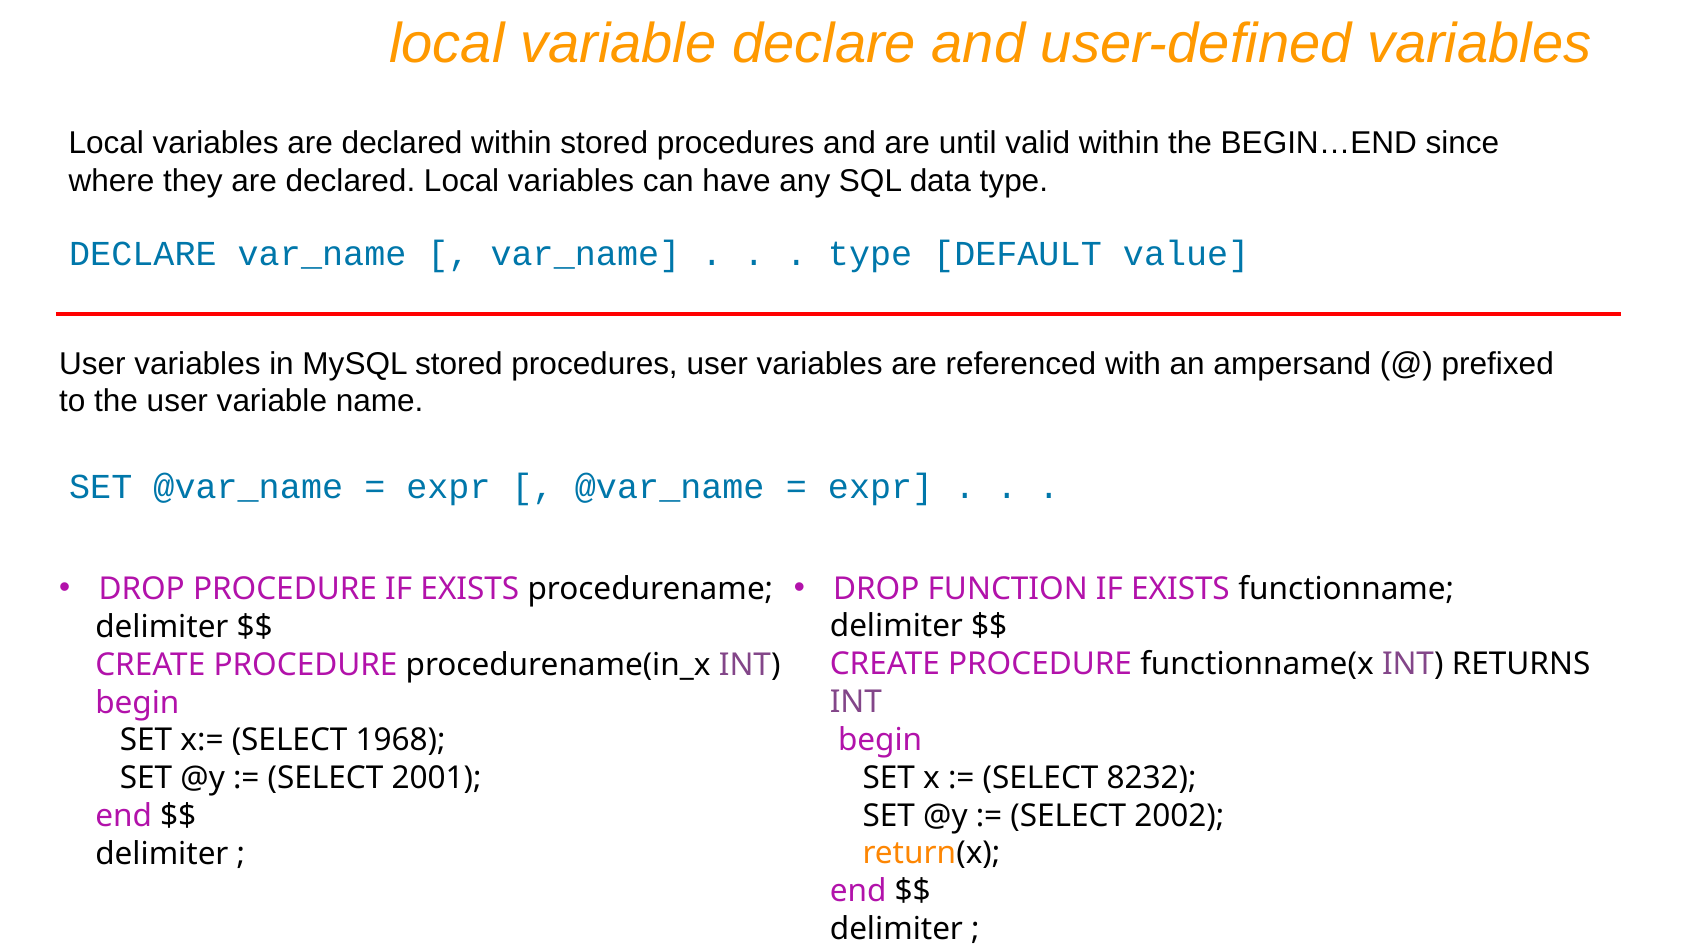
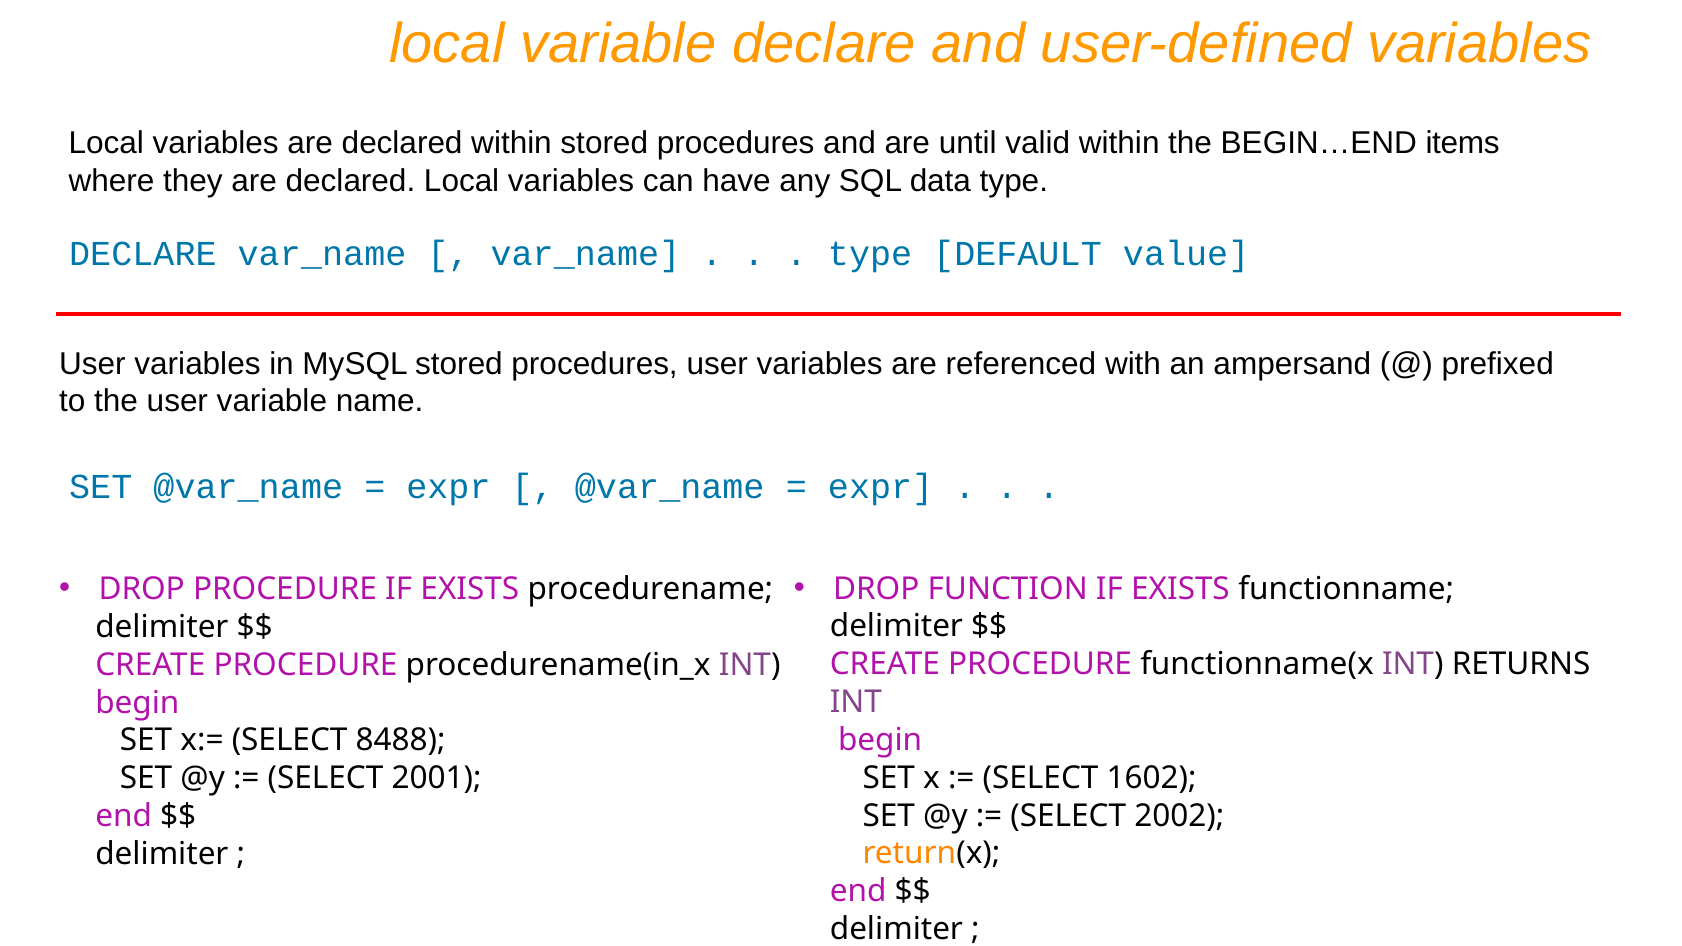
since: since -> items (1463, 143)
1968: 1968 -> 8488 (401, 741)
8232: 8232 -> 1602 (1152, 778)
